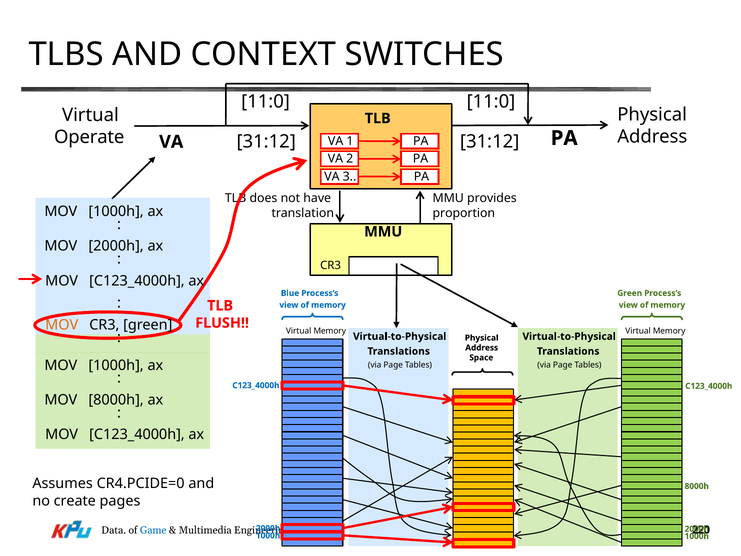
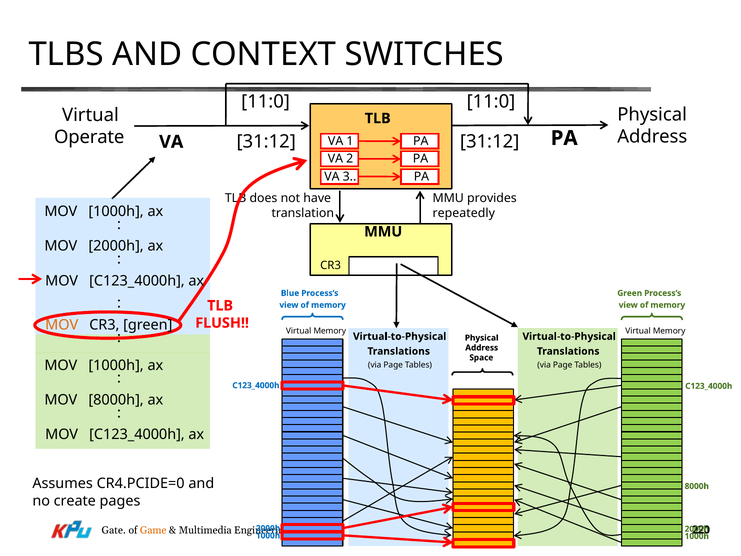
proportion: proportion -> repeatedly (464, 213)
Data: Data -> Gate (114, 530)
Game colour: blue -> orange (153, 530)
